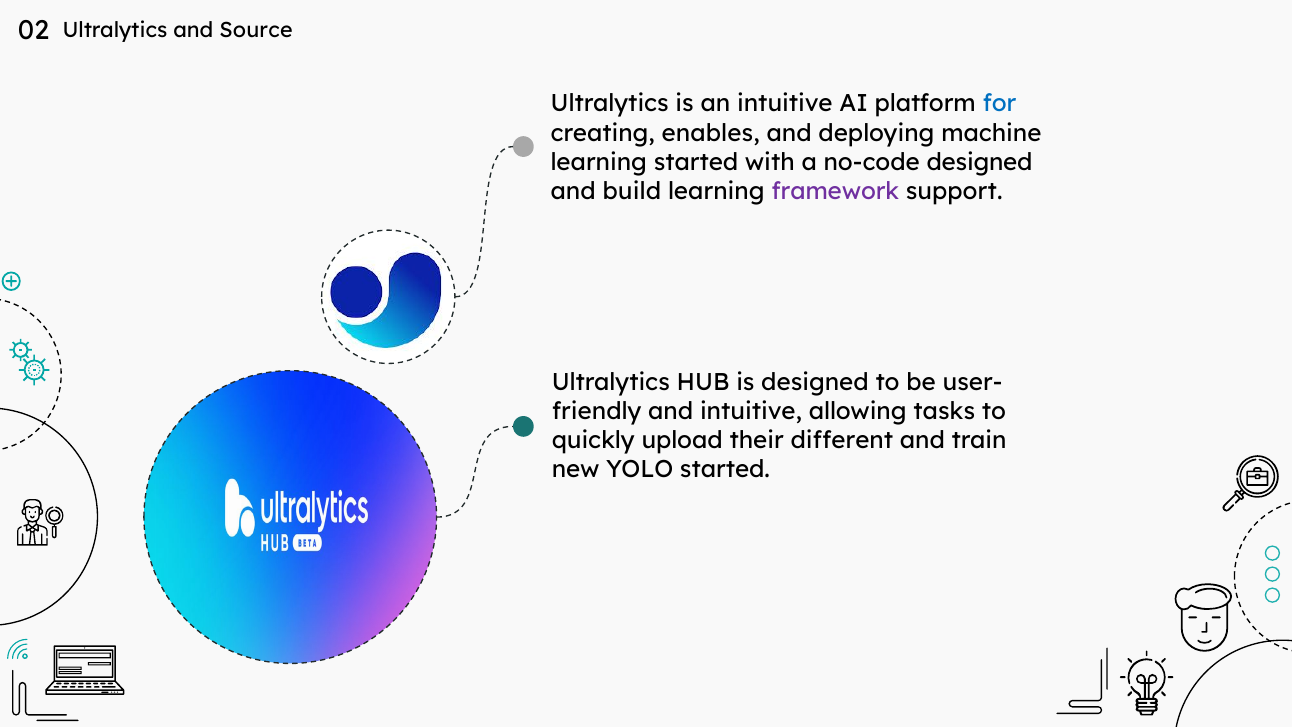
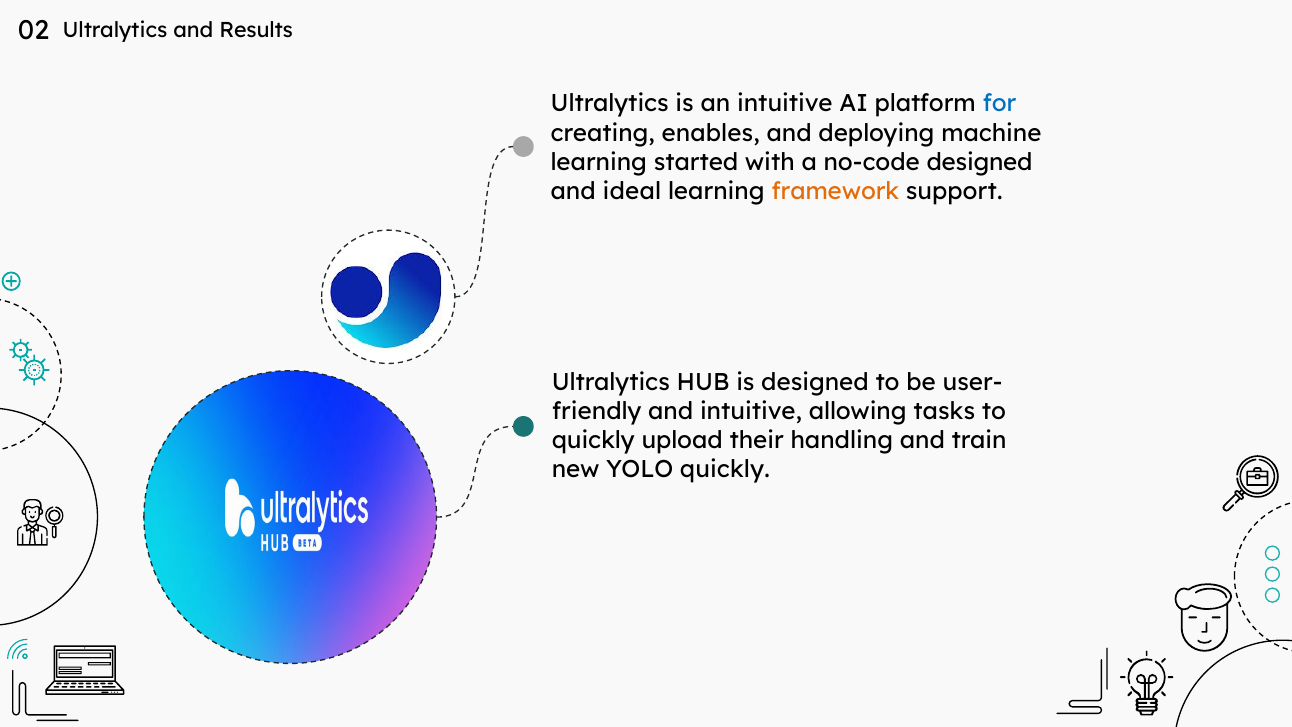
Source: Source -> Results (256, 31)
build: build -> ideal (632, 191)
framework colour: purple -> orange (835, 191)
different: different -> handling (842, 441)
YOLO started: started -> quickly (725, 470)
